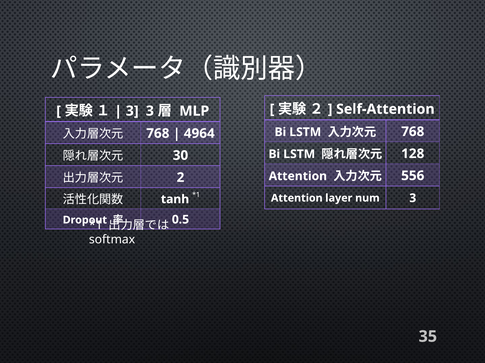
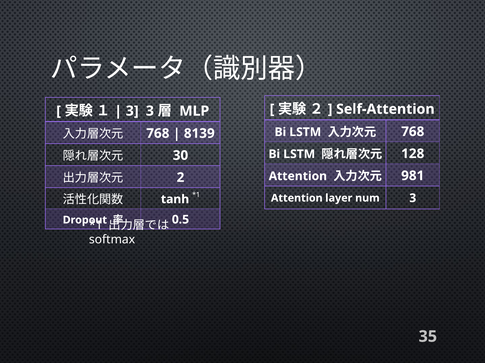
4964: 4964 -> 8139 (199, 134)
556: 556 -> 981 (413, 176)
